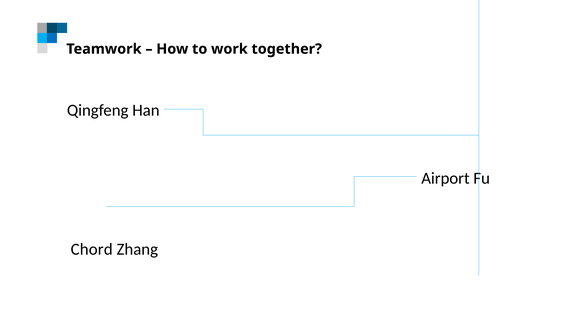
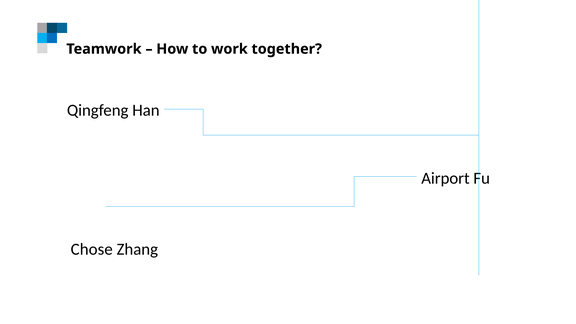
Chord: Chord -> Chose (92, 249)
